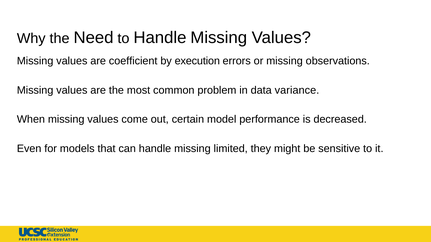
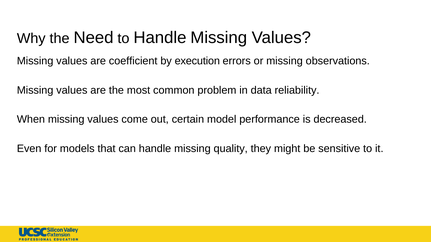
variance: variance -> reliability (297, 90)
limited: limited -> quality (231, 149)
